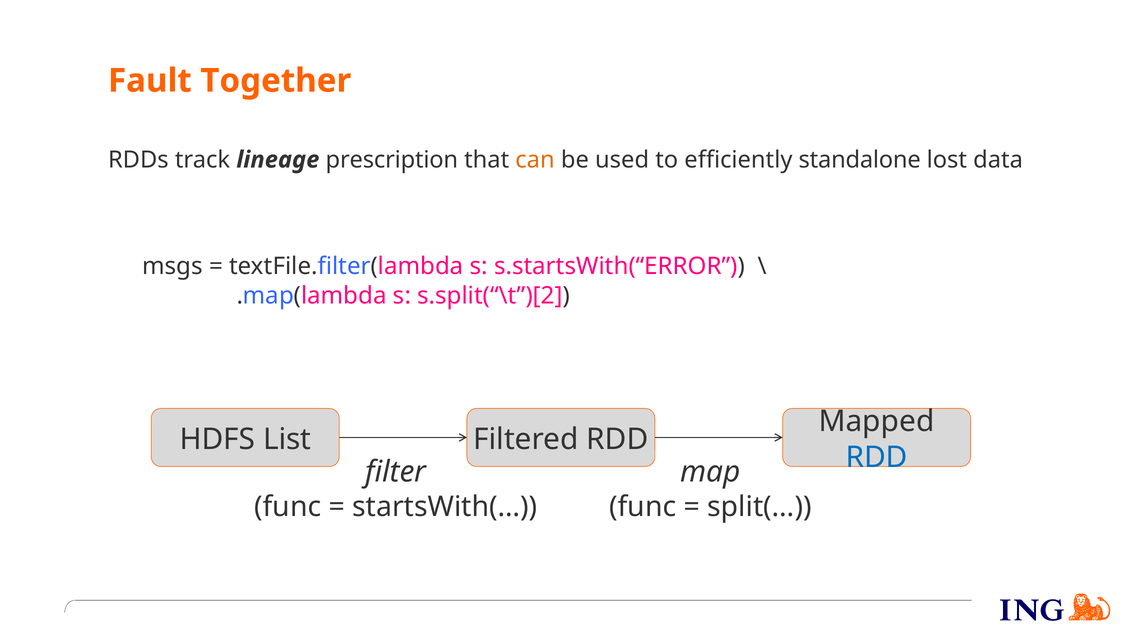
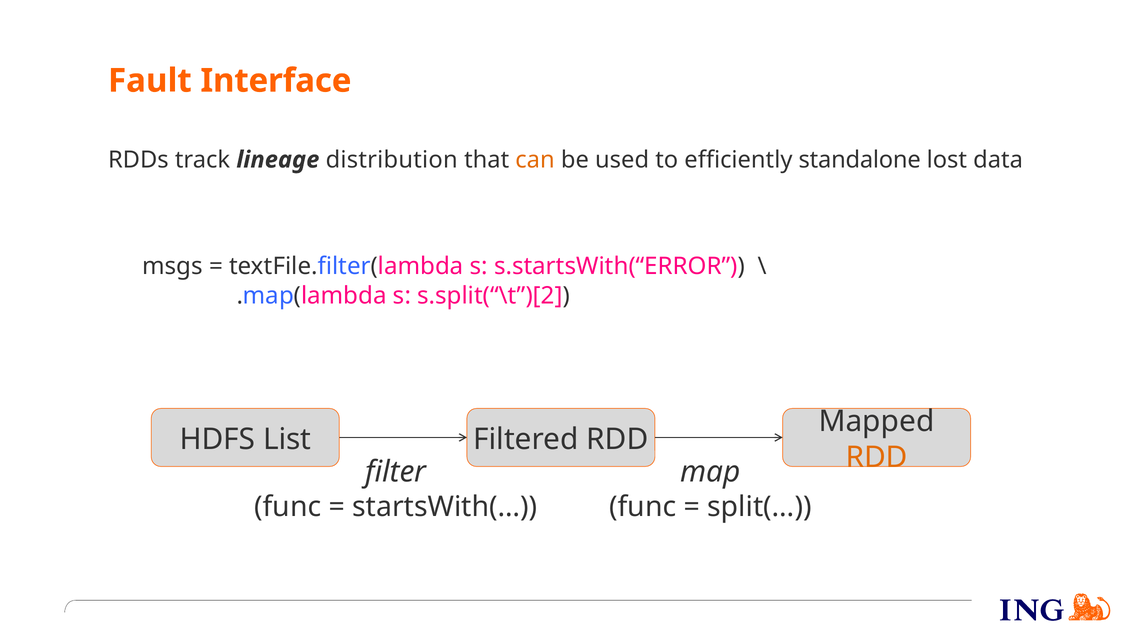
Together: Together -> Interface (276, 81)
prescription: prescription -> distribution (392, 160)
RDD colour: blue -> orange (877, 457)
